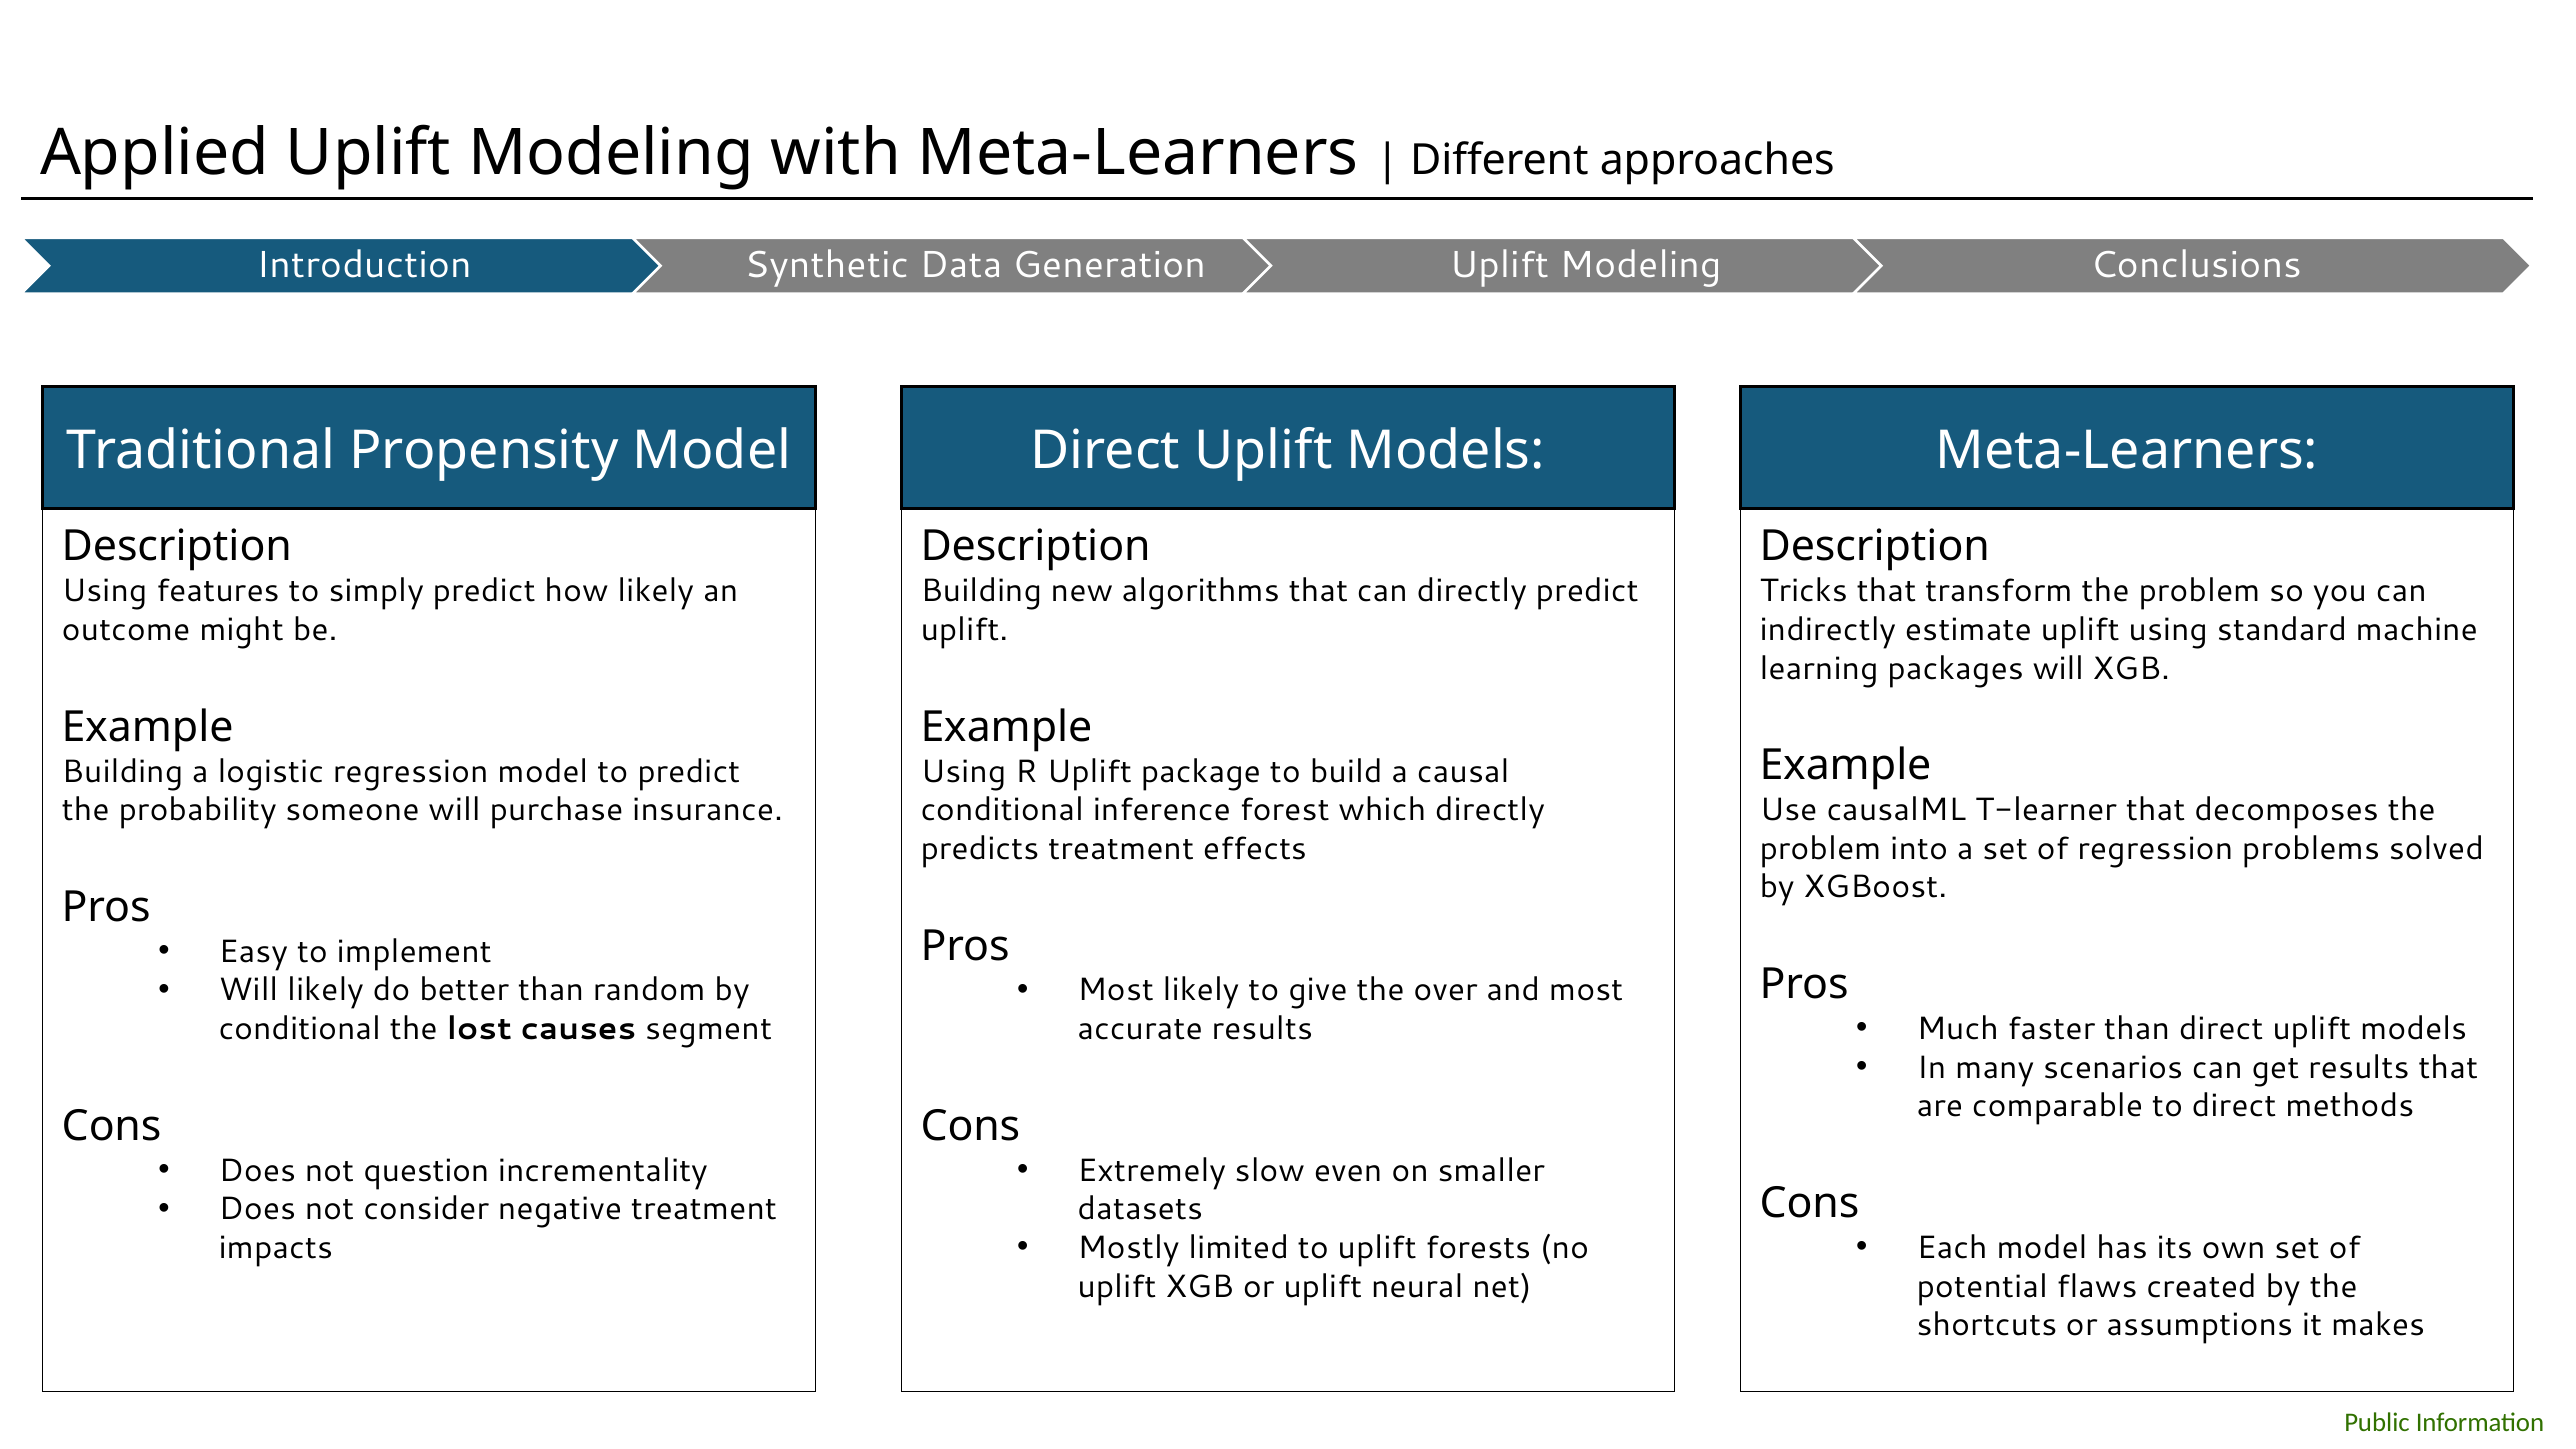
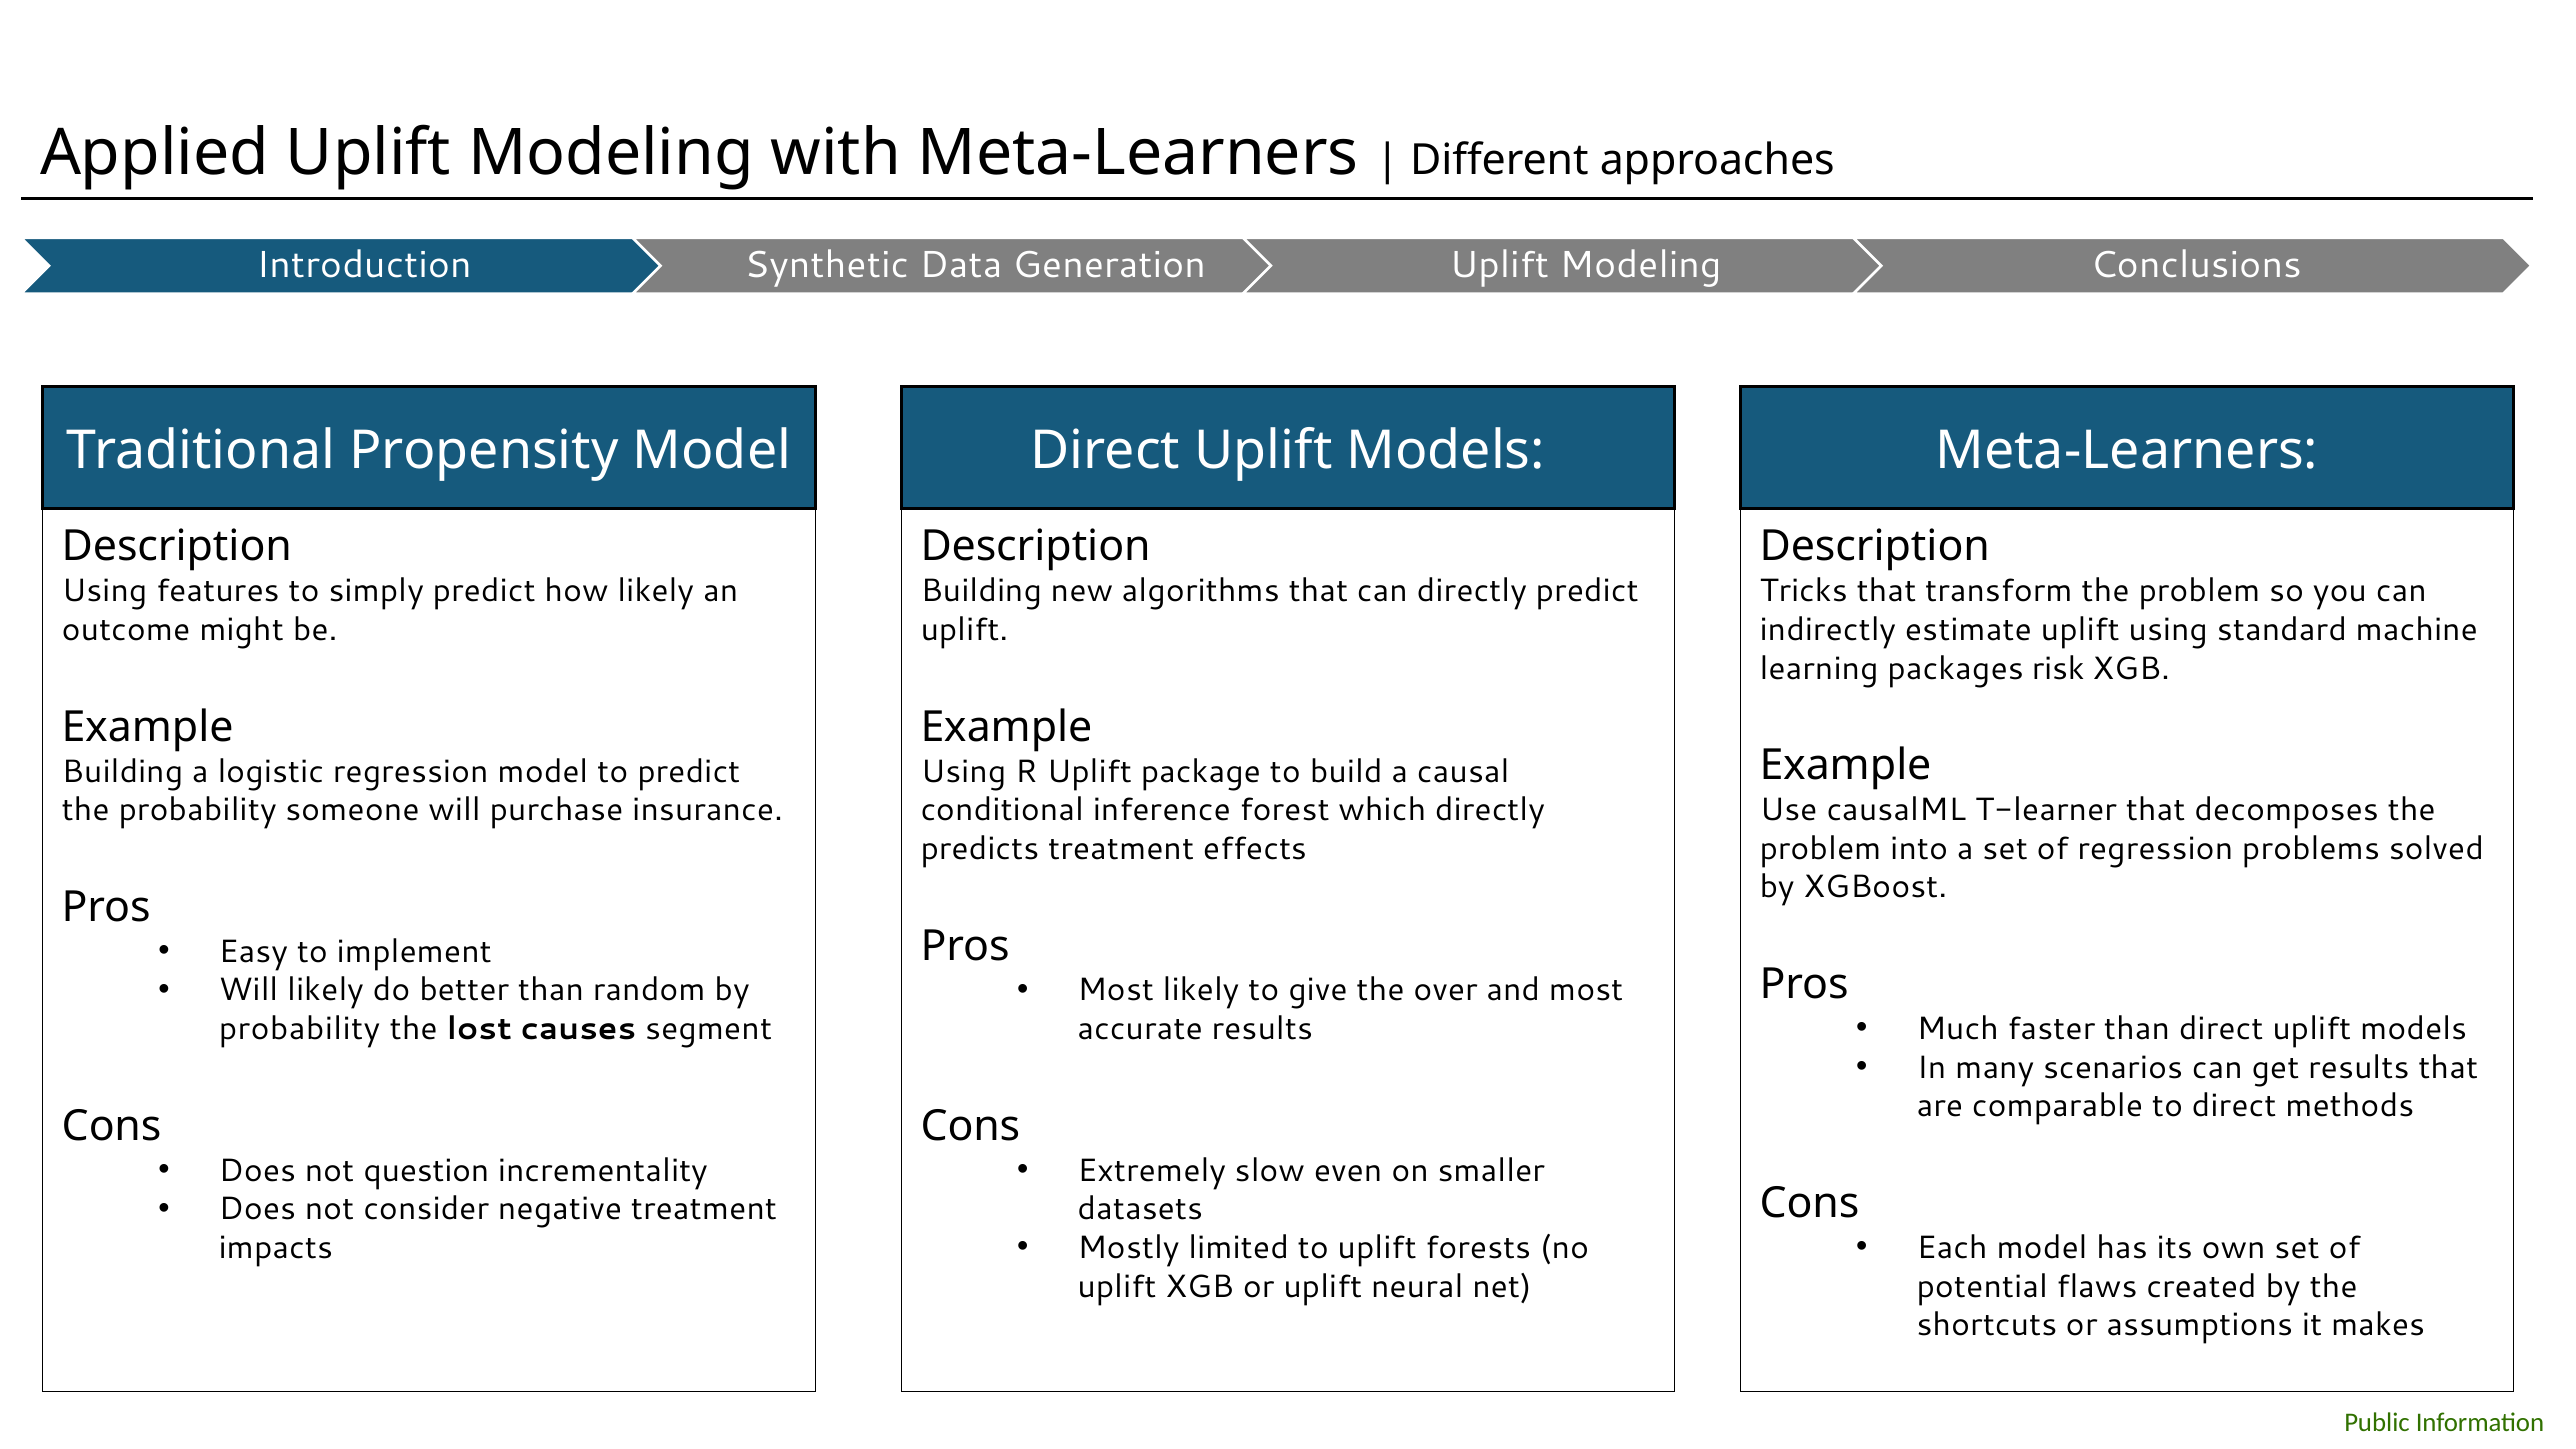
packages will: will -> risk (2058, 668)
conditional: conditional -> probability (300, 1029)
